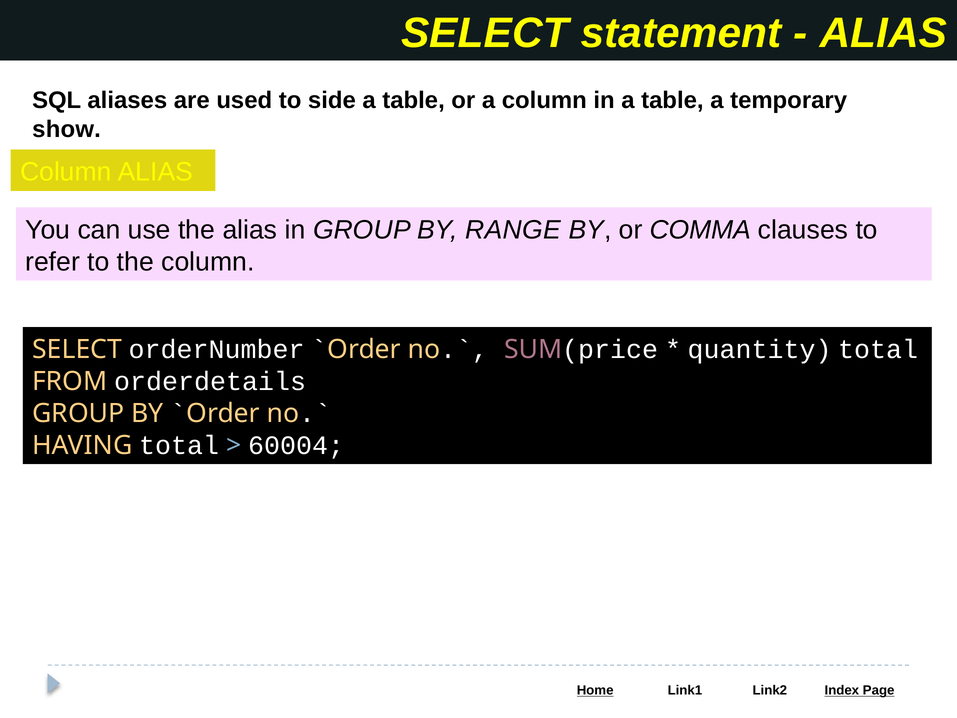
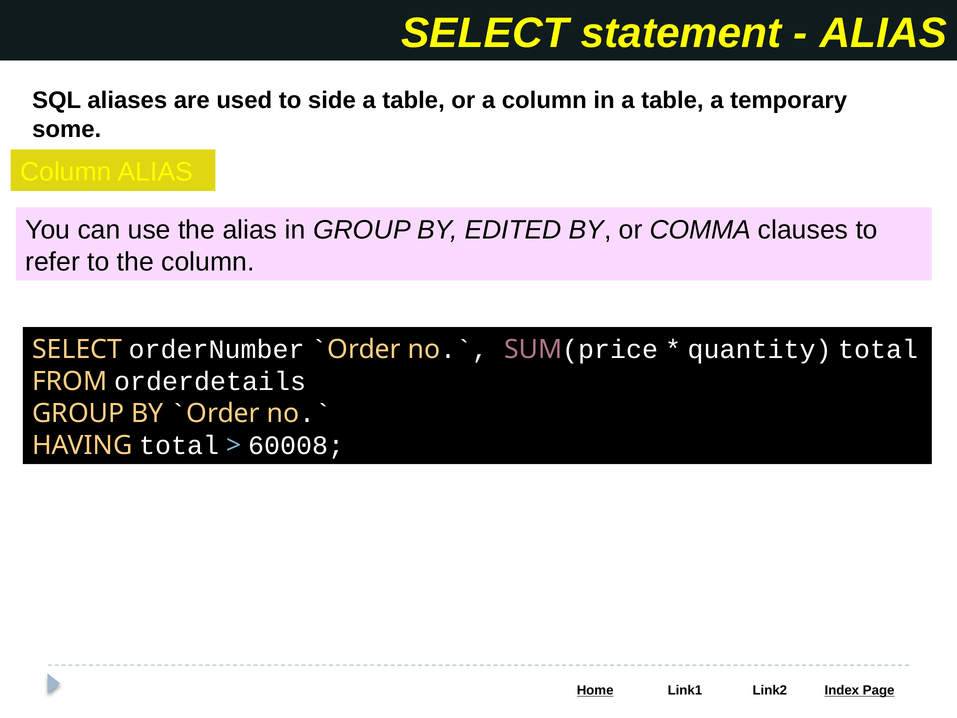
show: show -> some (67, 129)
RANGE: RANGE -> EDITED (513, 230)
60004: 60004 -> 60008 (296, 445)
